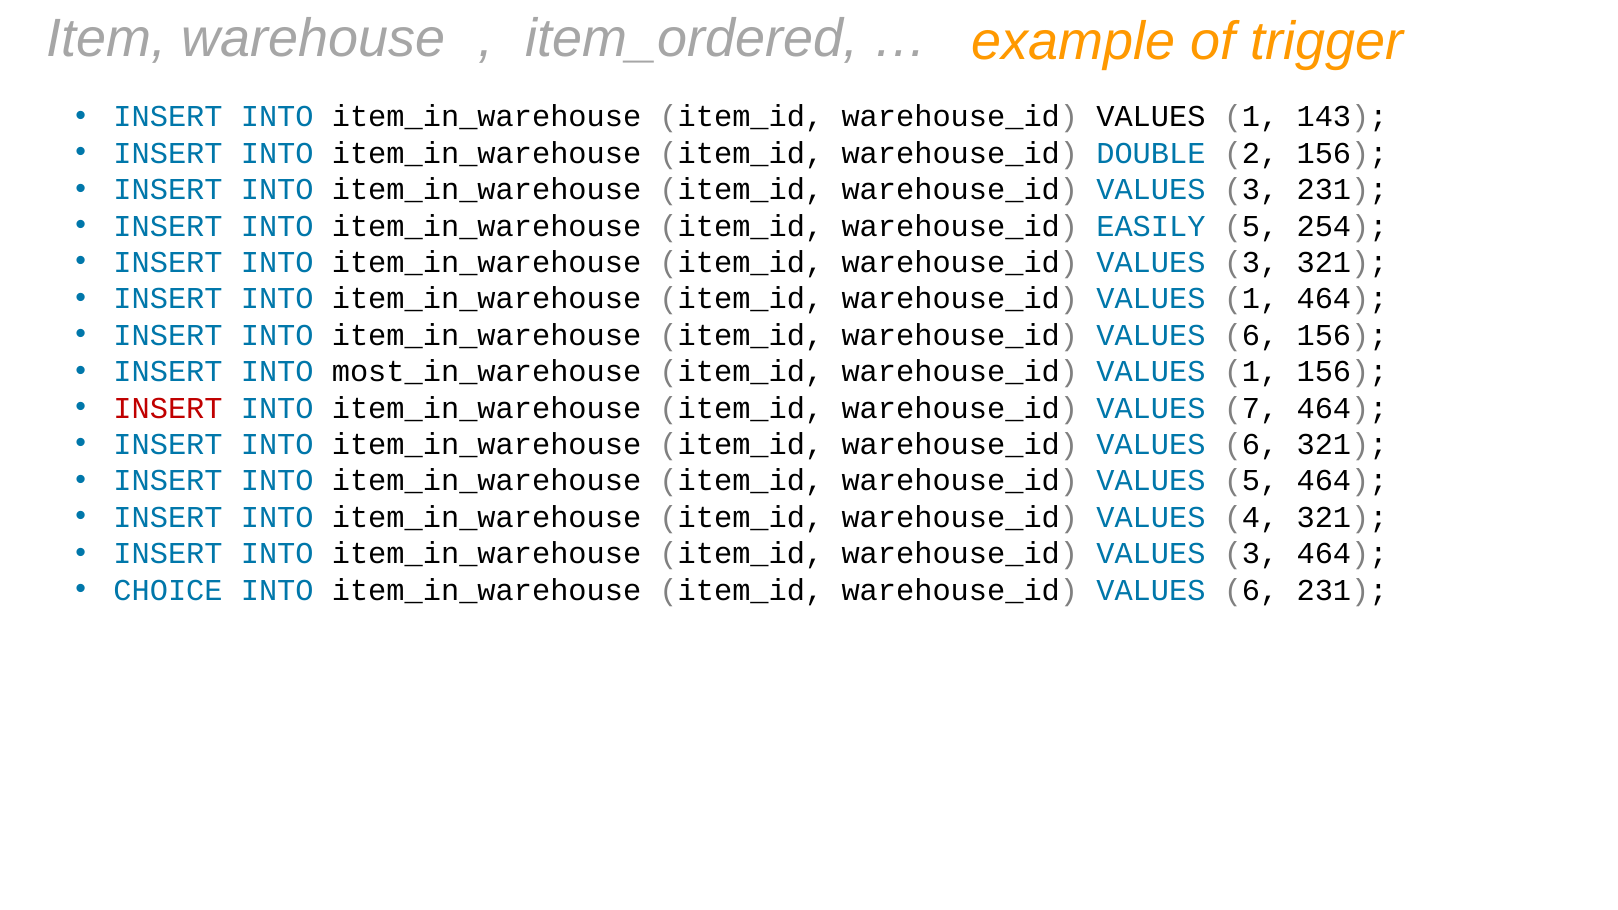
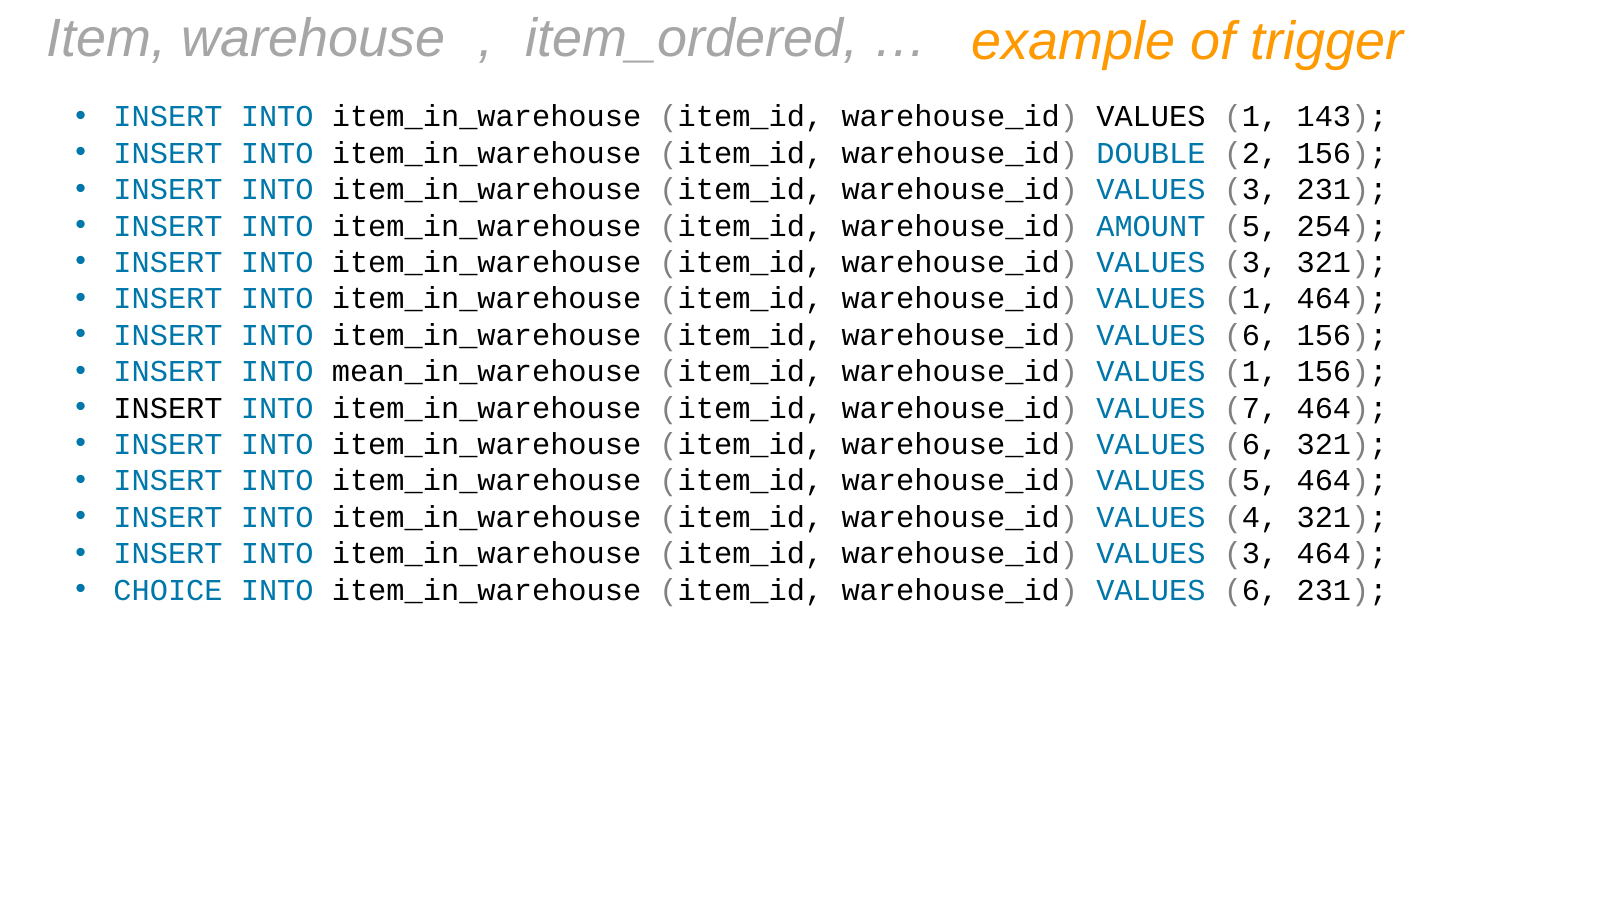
EASILY: EASILY -> AMOUNT (1151, 226)
most_in_warehouse: most_in_warehouse -> mean_in_warehouse (487, 372)
INSERT colour: red -> black (168, 408)
